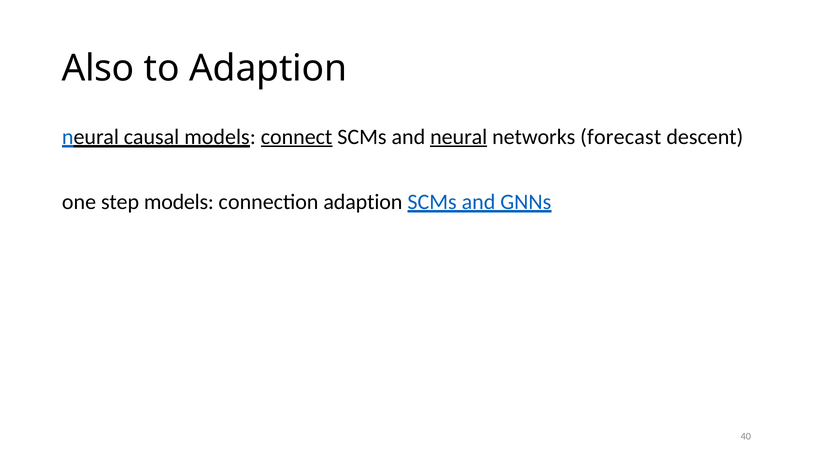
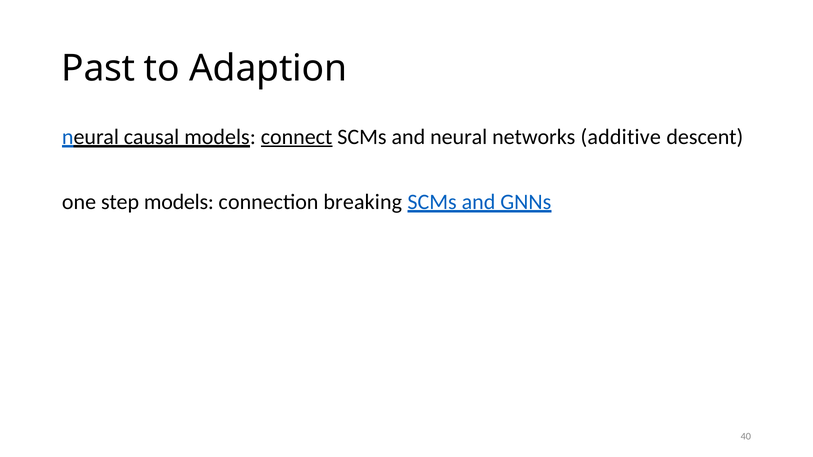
Also: Also -> Past (98, 68)
neural underline: present -> none (459, 137)
forecast: forecast -> additive (621, 137)
connection adaption: adaption -> breaking (363, 202)
